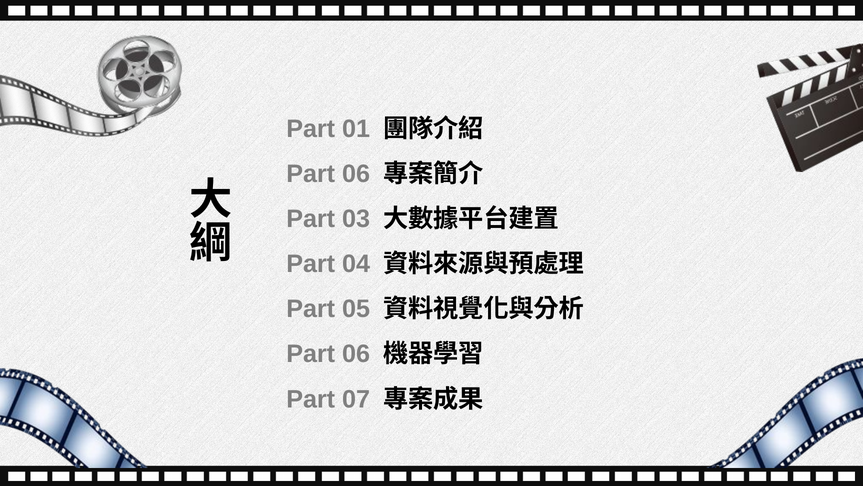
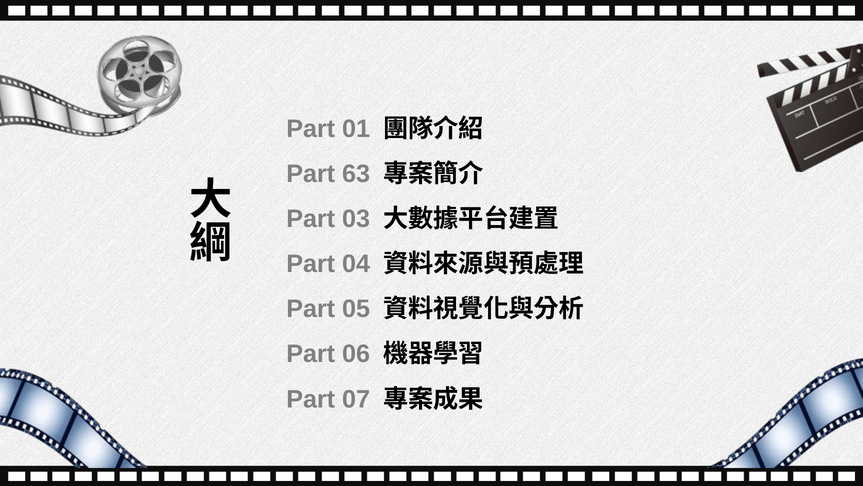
06: 06 -> 63 (356, 174)
